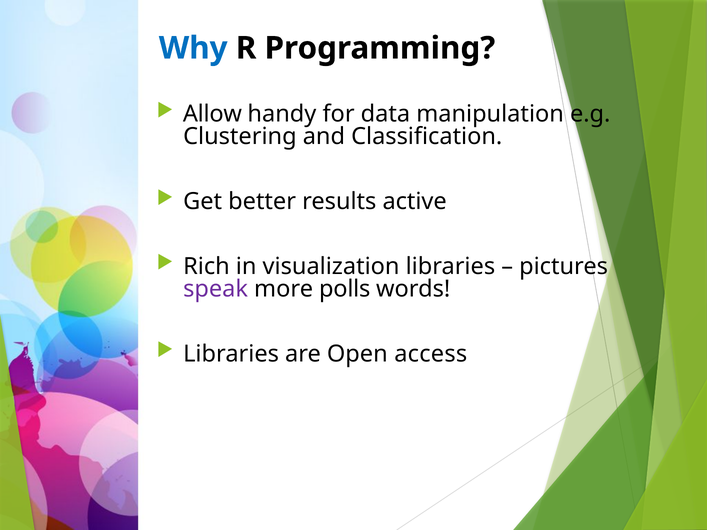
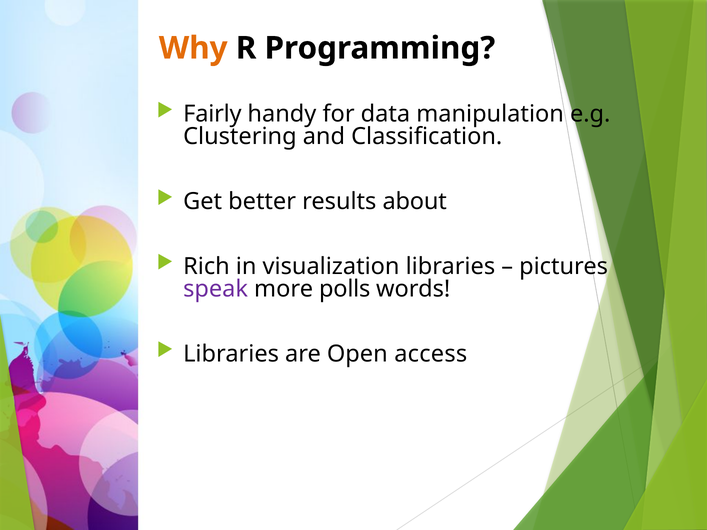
Why colour: blue -> orange (193, 48)
Allow: Allow -> Fairly (212, 114)
active: active -> about (415, 202)
